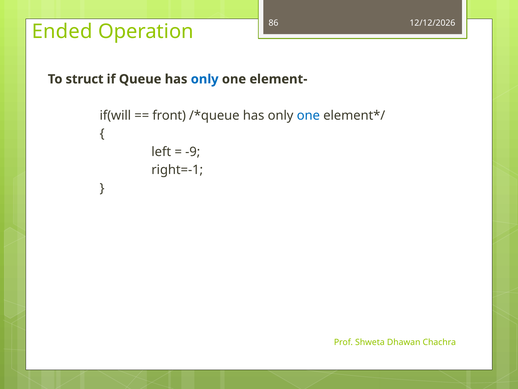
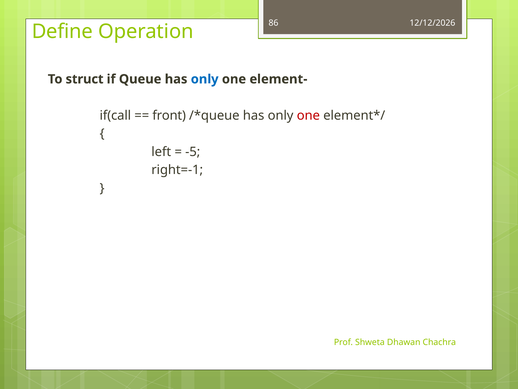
Ended: Ended -> Define (62, 31)
if(will: if(will -> if(call (115, 115)
one colour: blue -> red (308, 115)
-9: -9 -> -5 (193, 152)
